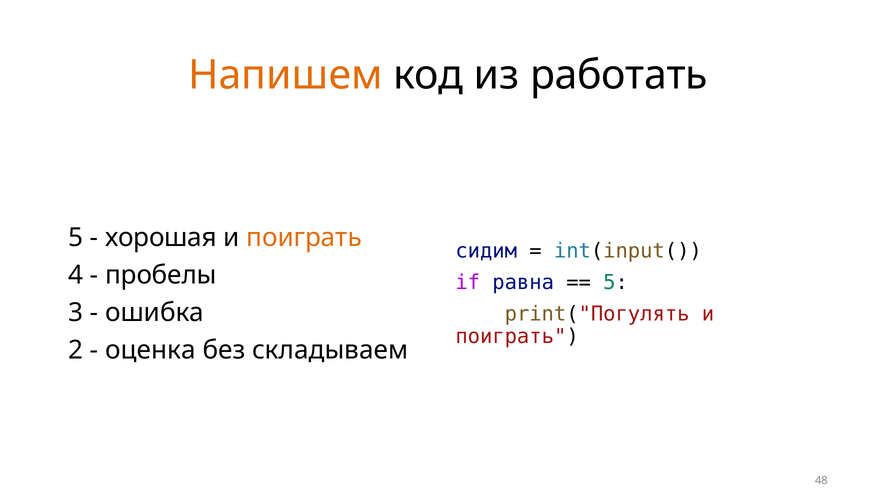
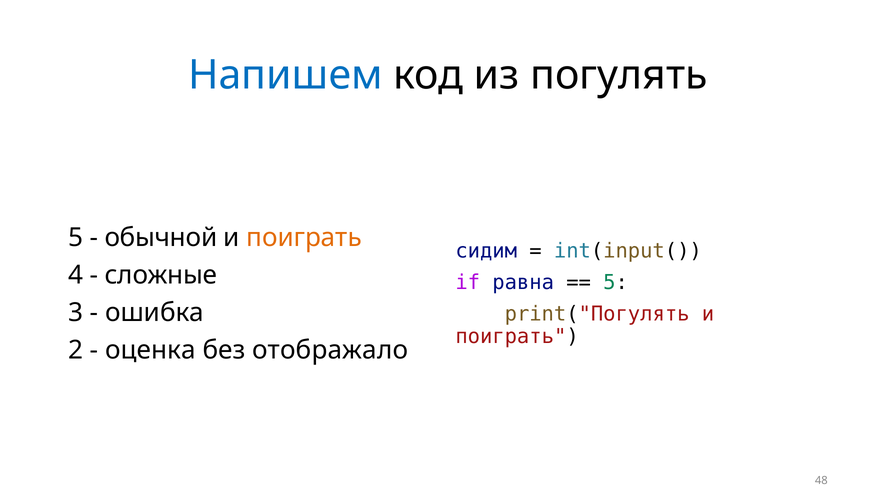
Напишем colour: orange -> blue (285, 75)
работать: работать -> погулять (619, 75)
хорошая: хорошая -> обычной (161, 238)
пробелы: пробелы -> сложные (161, 275)
складываем: складываем -> отображало (330, 350)
